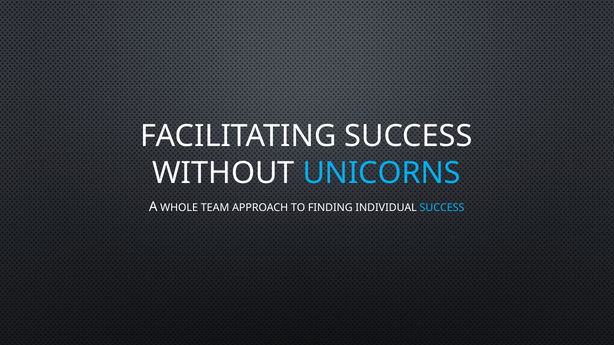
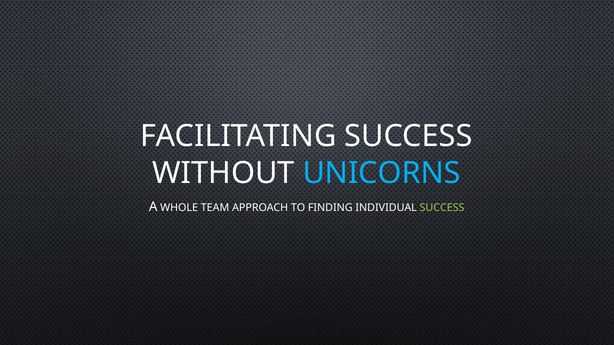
SUCCESS colour: light blue -> light green (442, 208)
